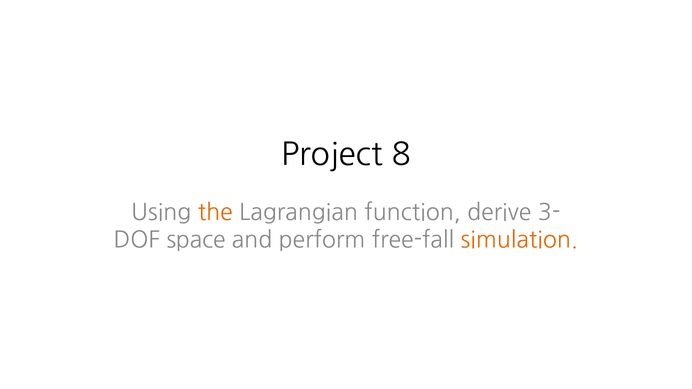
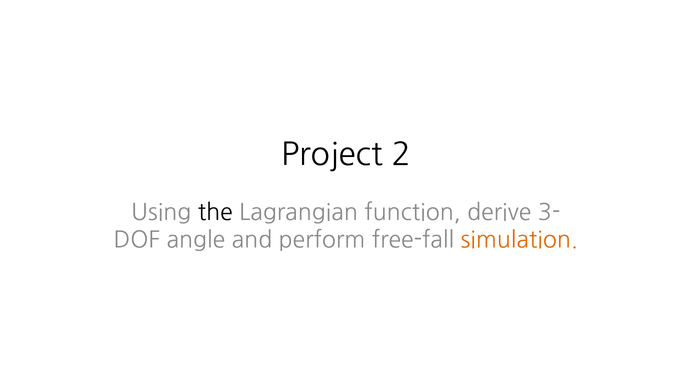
8: 8 -> 2 (401, 155)
the colour: orange -> black (215, 213)
space: space -> angle (196, 240)
